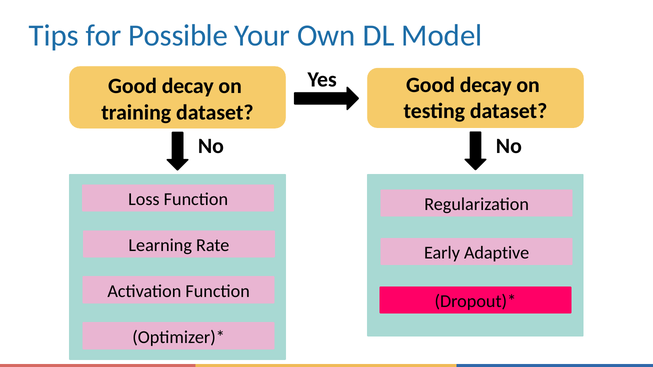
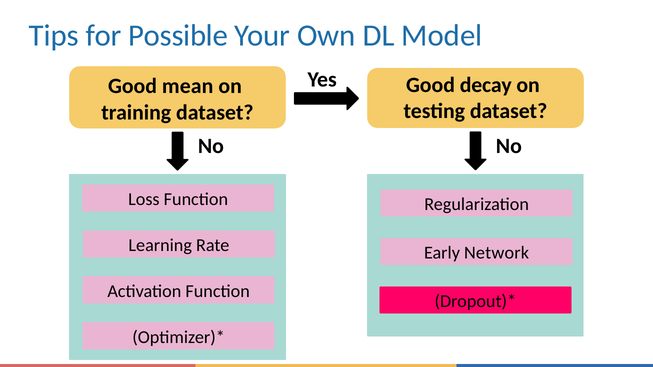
decay: decay -> mean (188, 86)
Adaptive: Adaptive -> Network (497, 253)
